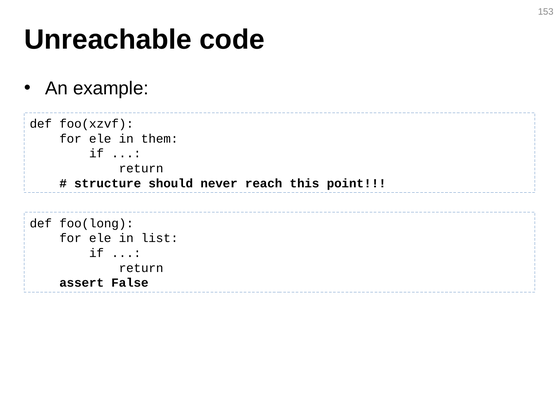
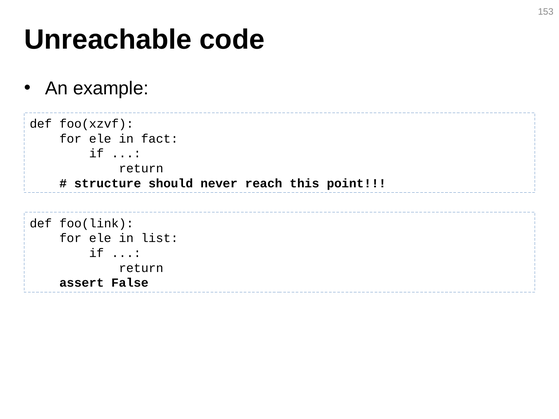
them: them -> fact (160, 139)
foo(long: foo(long -> foo(link (97, 223)
